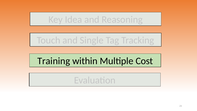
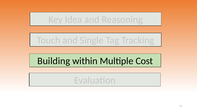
Training: Training -> Building (54, 61)
